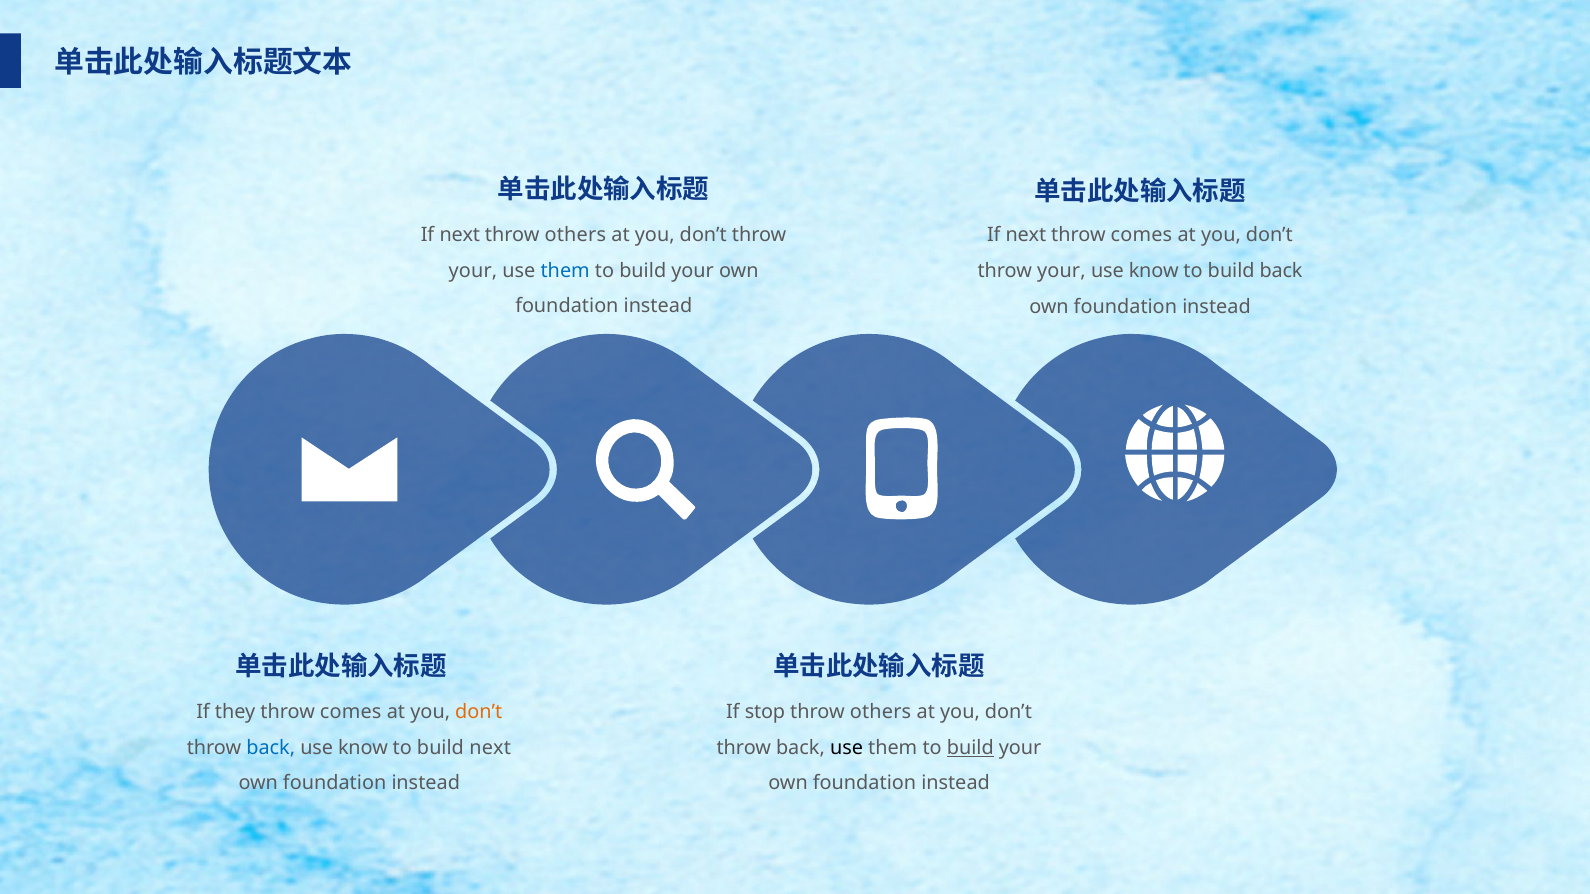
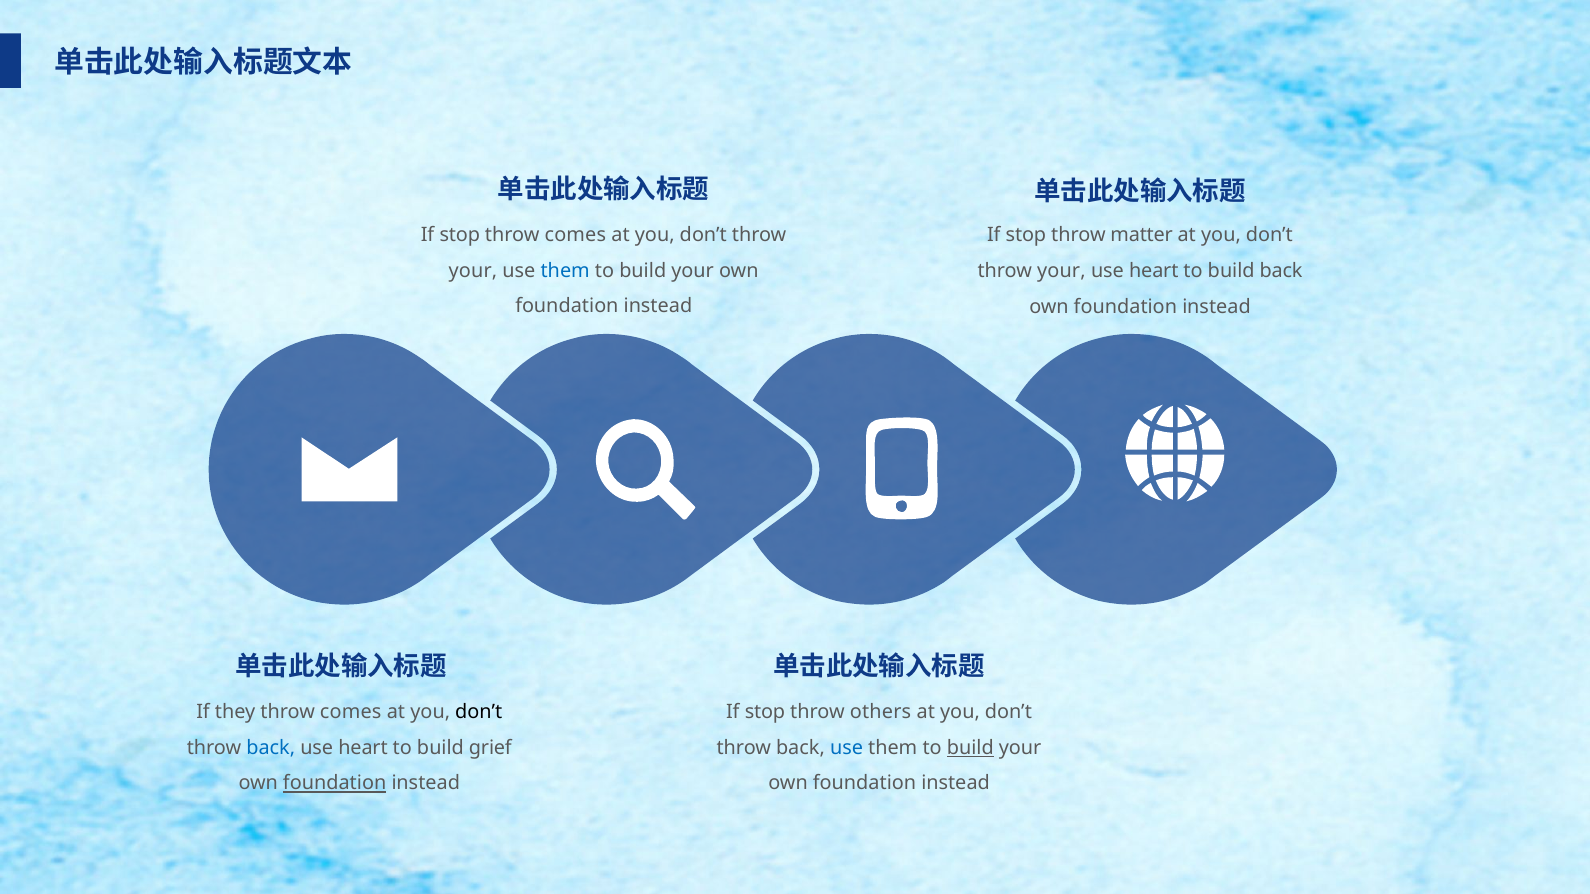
next: next -> stop (460, 235)
others: others -> comes (575, 235)
next: next -> stop (1026, 235)
comes: comes -> matter (1142, 235)
know: know -> heart (1154, 271)
don’t colour: orange -> black (479, 712)
know: know -> heart (363, 748)
build next: next -> grief (490, 748)
use colour: black -> blue (847, 748)
foundation underline: none -> present (335, 784)
